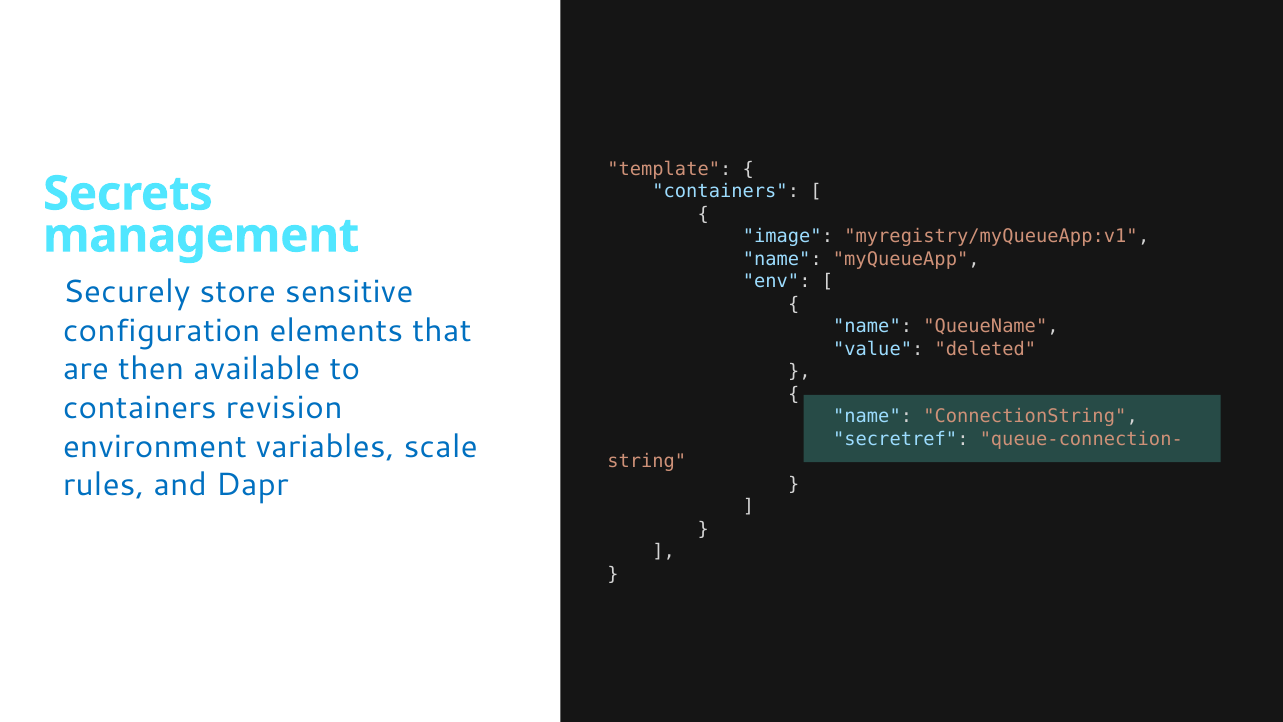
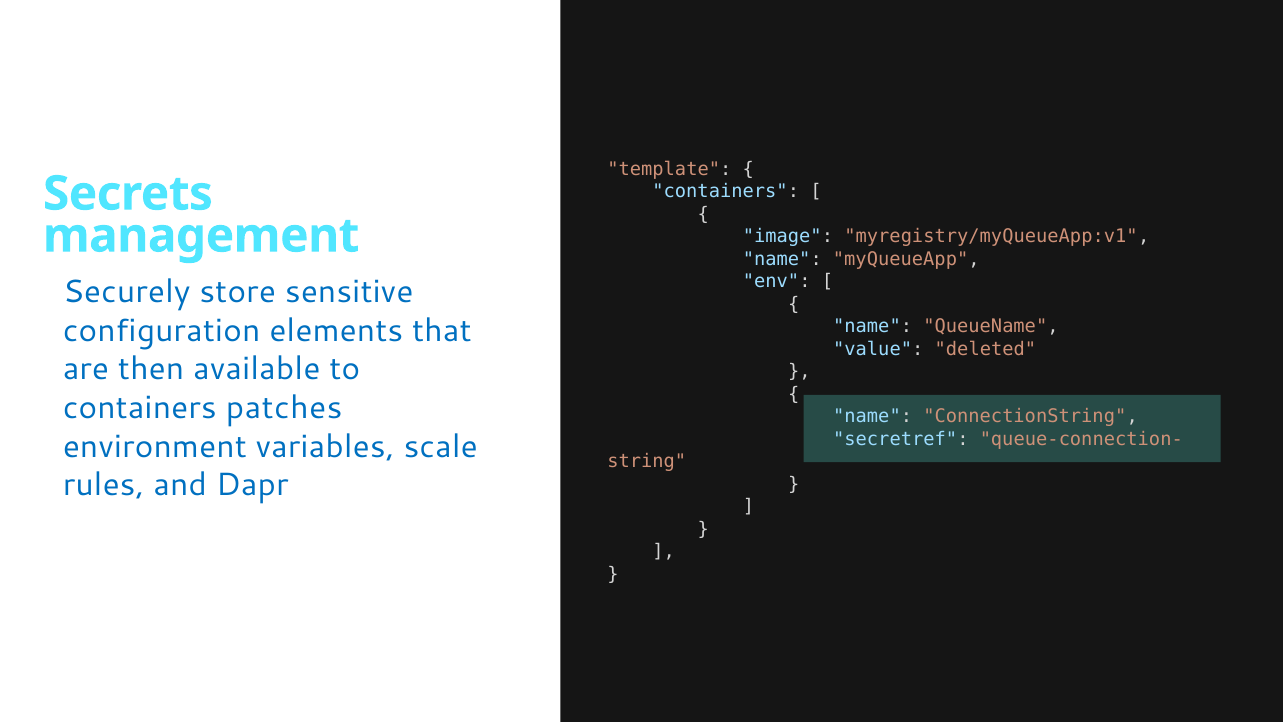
revision: revision -> patches (284, 408)
